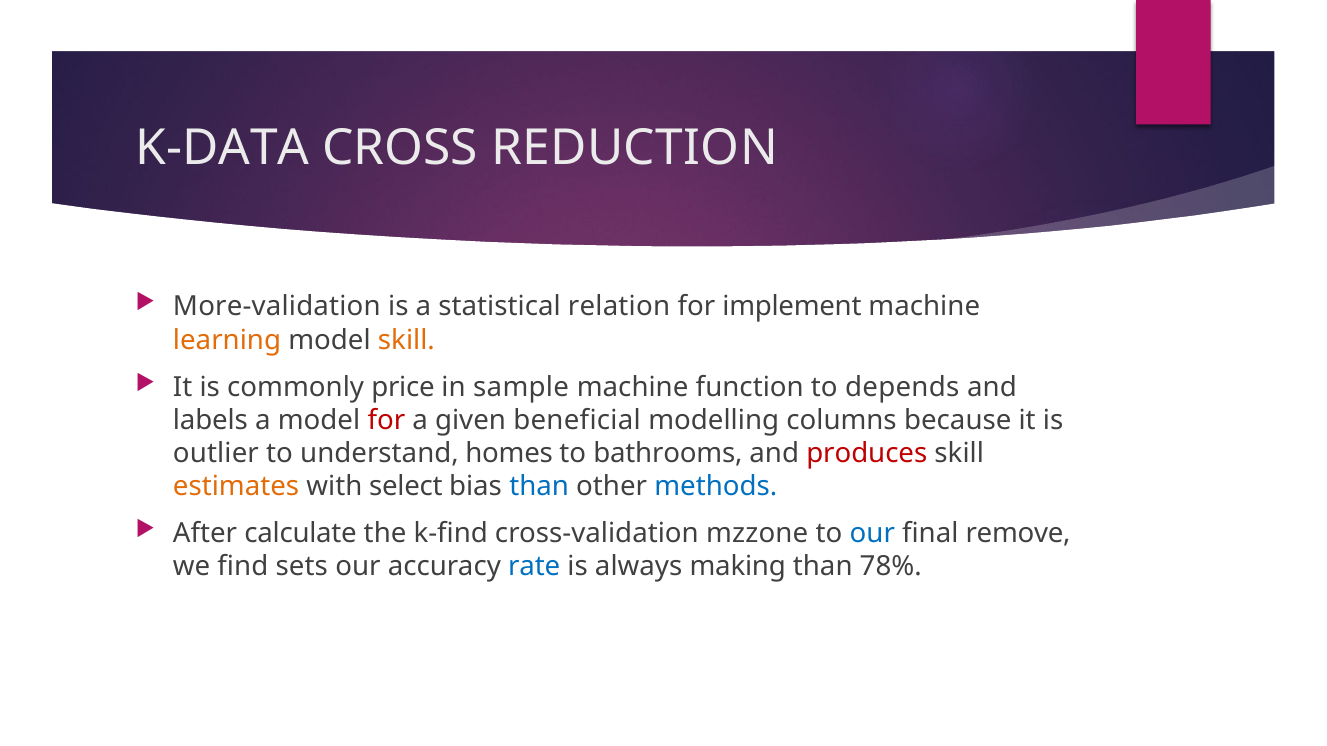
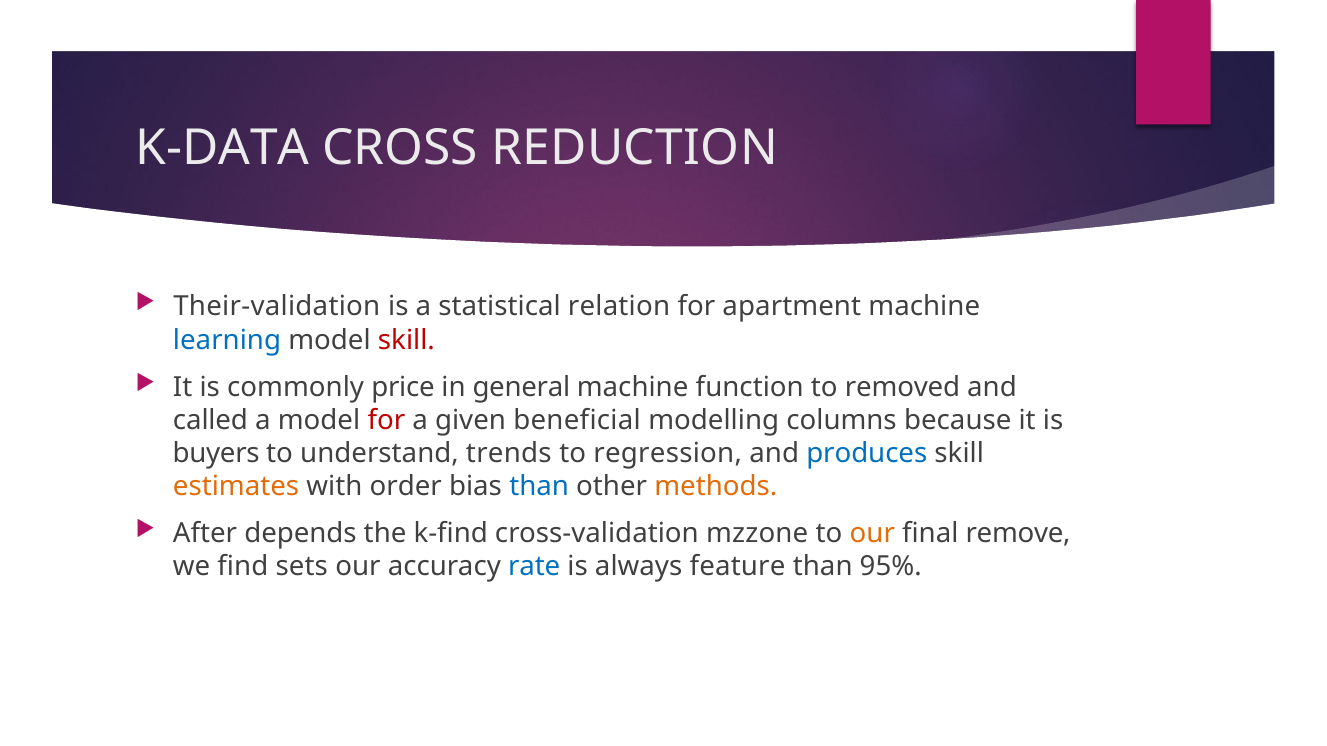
More-validation: More-validation -> Their-validation (277, 307)
implement: implement -> apartment (792, 307)
learning colour: orange -> blue (227, 340)
skill colour: orange -> red (406, 340)
sample: sample -> general (521, 387)
depends: depends -> removed (903, 387)
labels: labels -> called (210, 420)
outlier: outlier -> buyers (216, 454)
homes: homes -> trends (509, 454)
bathrooms: bathrooms -> regression (668, 454)
produces colour: red -> blue (867, 454)
select: select -> order (406, 487)
methods colour: blue -> orange (716, 487)
calculate: calculate -> depends (301, 534)
our colour: blue -> orange (872, 534)
making: making -> feature (738, 567)
78%: 78% -> 95% (891, 567)
